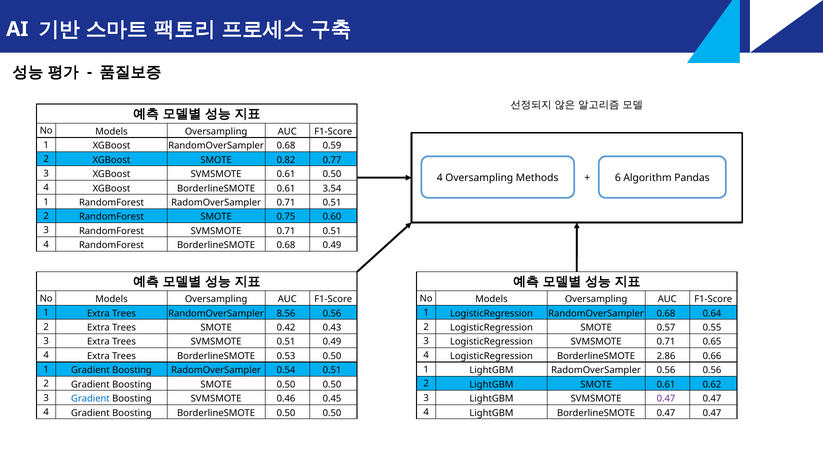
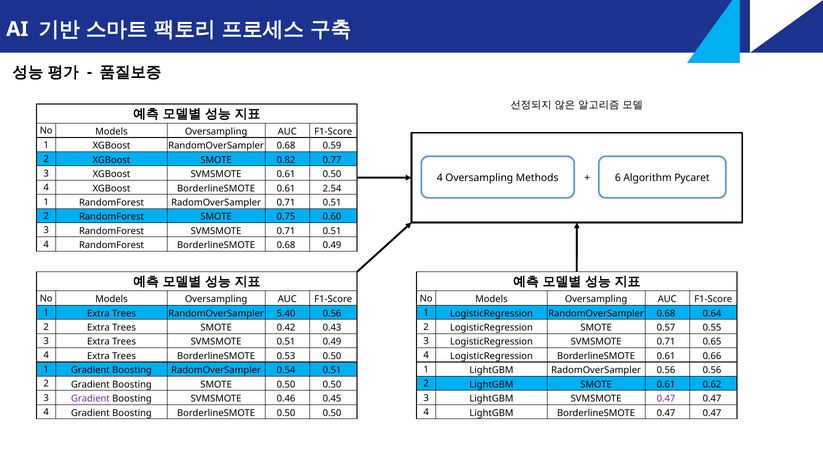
Pandas: Pandas -> Pycaret (692, 178)
3.54: 3.54 -> 2.54 (332, 188)
8.56: 8.56 -> 5.40 (286, 313)
LogisticRegression BorderlineSMOTE 2.86: 2.86 -> 0.61 (666, 356)
Gradient colour: blue -> purple (90, 399)
